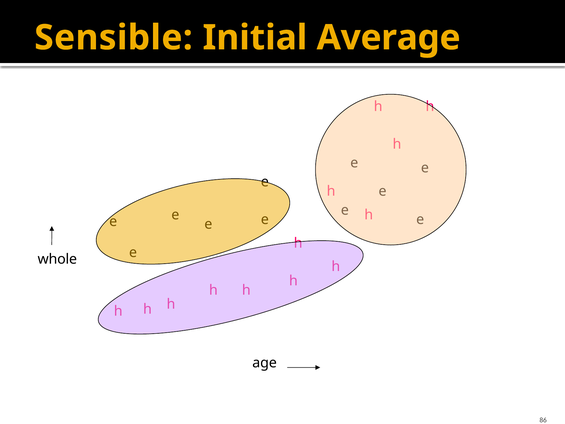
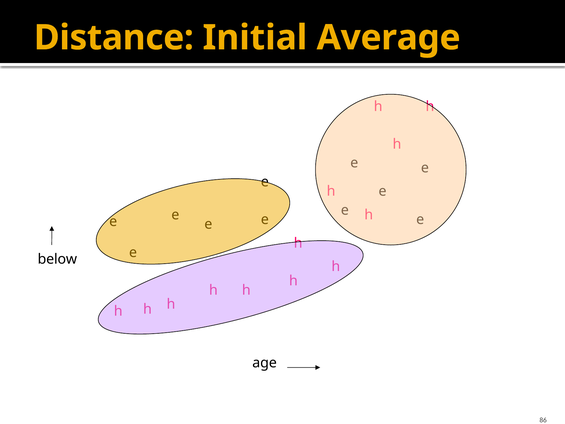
Sensible: Sensible -> Distance (114, 38)
whole: whole -> below (57, 259)
